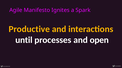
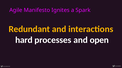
Productive: Productive -> Redundant (29, 29)
until: until -> hard (24, 40)
